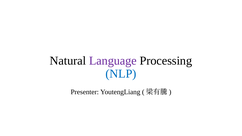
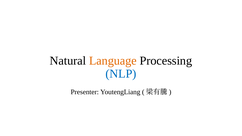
Language colour: purple -> orange (113, 61)
